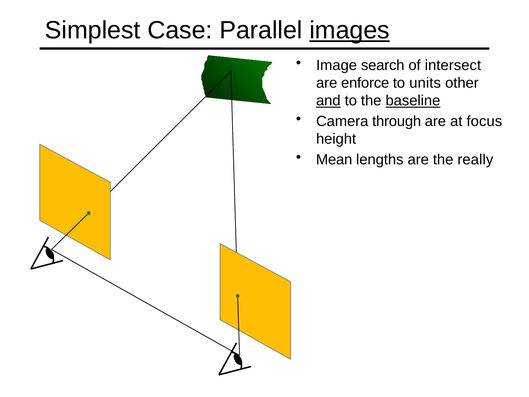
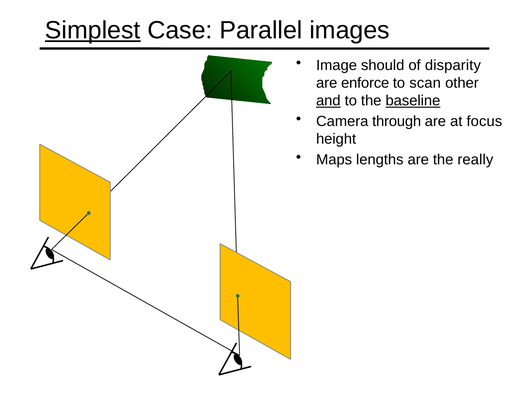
Simplest underline: none -> present (93, 30)
images underline: present -> none (350, 30)
search: search -> should (383, 65)
intersect: intersect -> disparity (453, 65)
units: units -> scan (425, 83)
Mean: Mean -> Maps (334, 159)
